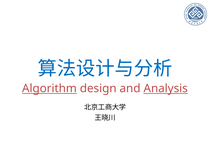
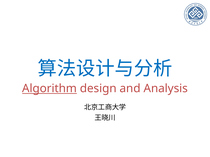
Analysis underline: present -> none (166, 89)
